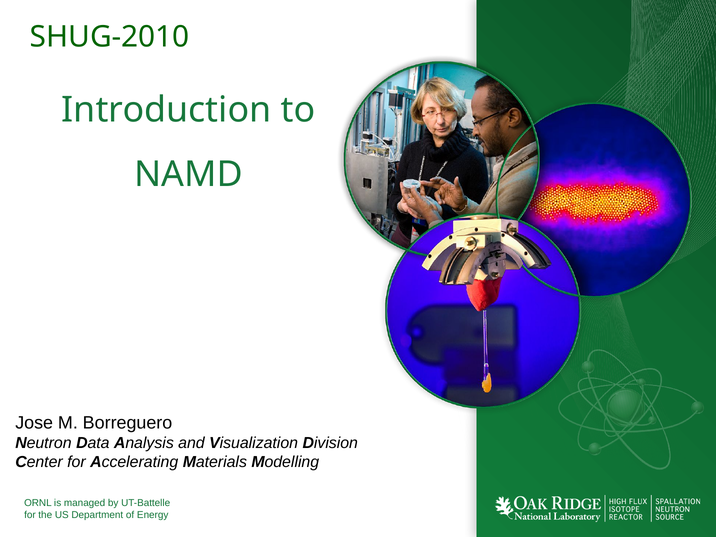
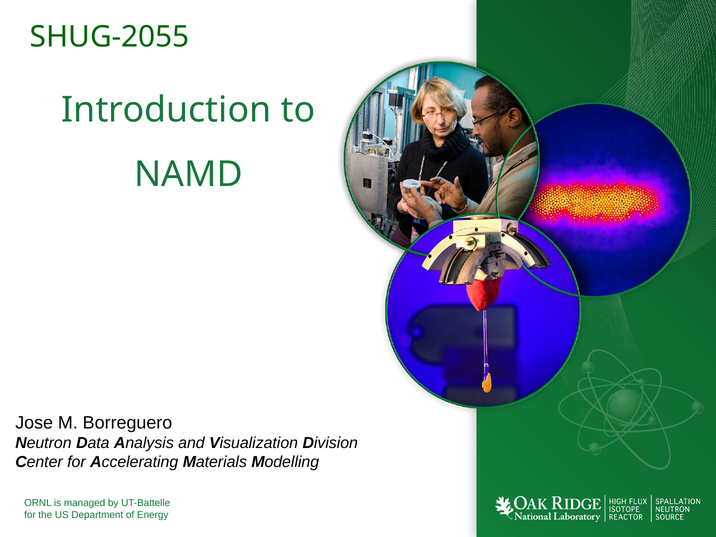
SHUG-2010: SHUG-2010 -> SHUG-2055 (110, 37)
